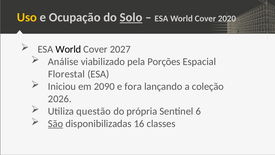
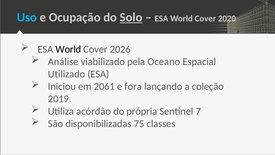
Uso colour: yellow -> light blue (27, 17)
2027: 2027 -> 2026 (120, 49)
Porções: Porções -> Oceano (164, 62)
Florestal: Florestal -> Utilizado (67, 74)
2090: 2090 -> 2061 (104, 86)
2026: 2026 -> 2019 (60, 99)
questão: questão -> acórdão (94, 111)
6: 6 -> 7 (198, 111)
São underline: present -> none (56, 123)
16: 16 -> 75 (139, 123)
